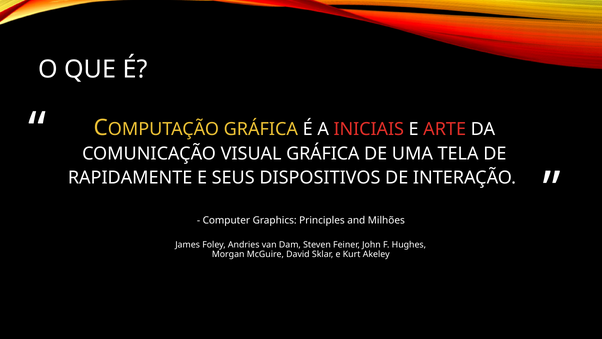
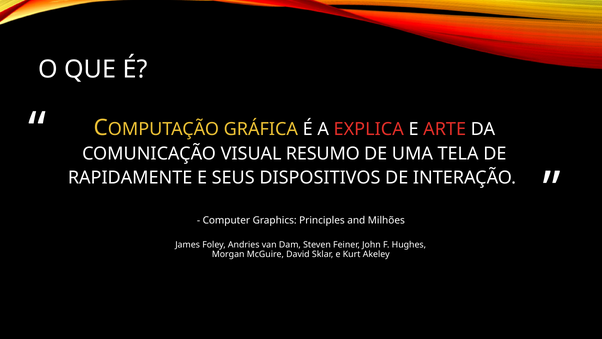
INICIAIS: INICIAIS -> EXPLICA (369, 129)
VISUAL GRÁFICA: GRÁFICA -> RESUMO (323, 153)
